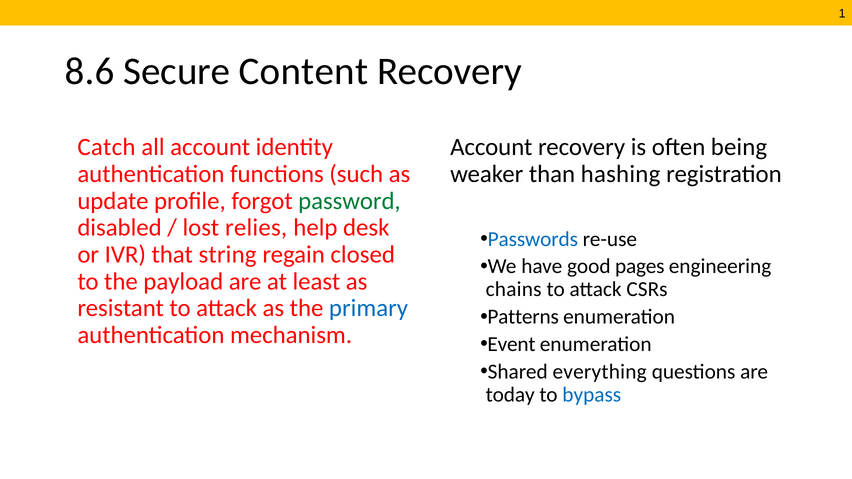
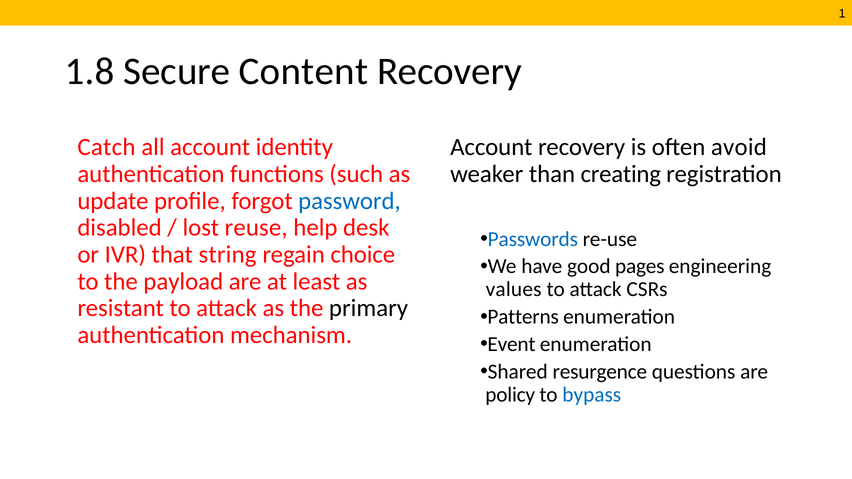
8.6: 8.6 -> 1.8 (90, 72)
being: being -> avoid (739, 147)
hashing: hashing -> creating (621, 174)
password colour: green -> blue (349, 201)
relies: relies -> reuse (256, 228)
closed: closed -> choice (363, 255)
chains: chains -> values (514, 290)
primary colour: blue -> black (369, 308)
everything: everything -> resurgence (600, 372)
today: today -> policy (510, 395)
